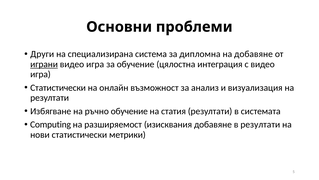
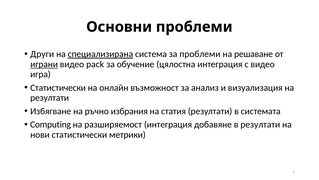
специализирана underline: none -> present (100, 54)
за дипломна: дипломна -> проблеми (200, 54)
на добавяне: добавяне -> решаване (254, 54)
игра: игра -> pack (95, 64)
ръчно обучение: обучение -> избрания (129, 111)
разширяемост изисквания: изисквания -> интеграция (168, 124)
